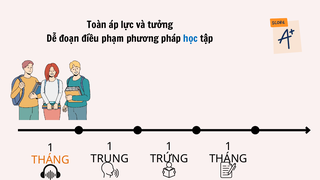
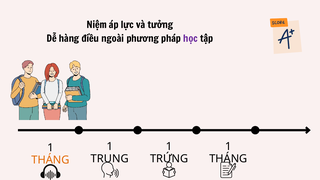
Toàn: Toàn -> Niệm (97, 25)
đoạn: đoạn -> hàng (69, 39)
phạm: phạm -> ngoài (113, 39)
học colour: blue -> purple (190, 39)
